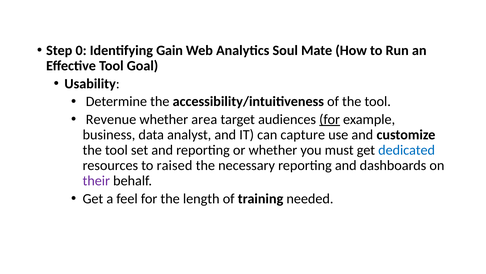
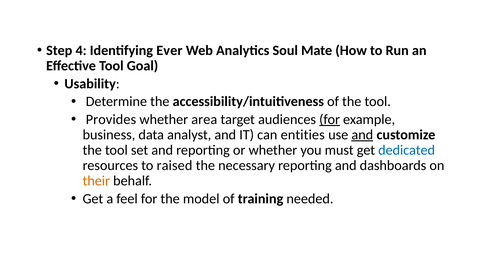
0: 0 -> 4 (81, 50)
Gain: Gain -> Ever (169, 50)
Revenue: Revenue -> Provides (111, 119)
capture: capture -> entities (303, 135)
and underline: none -> present (362, 135)
their colour: purple -> orange (96, 180)
length: length -> model (201, 198)
